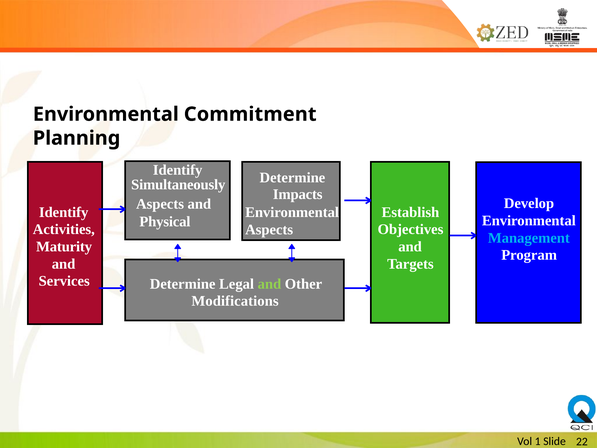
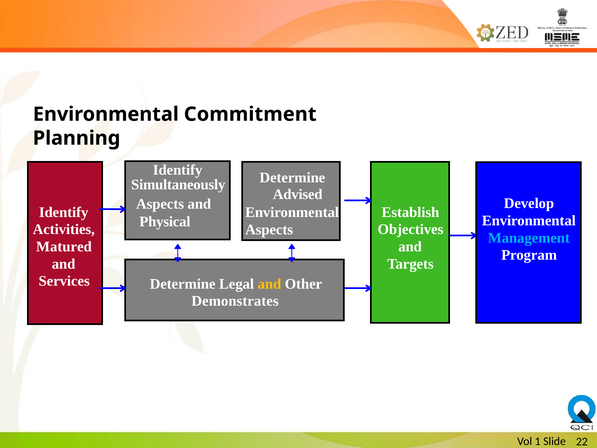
Impacts: Impacts -> Advised (298, 194)
Maturity: Maturity -> Matured (64, 247)
and colour: light green -> yellow (269, 284)
Modifications: Modifications -> Demonstrates (235, 301)
